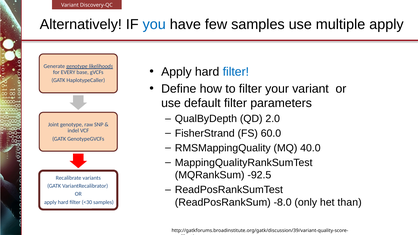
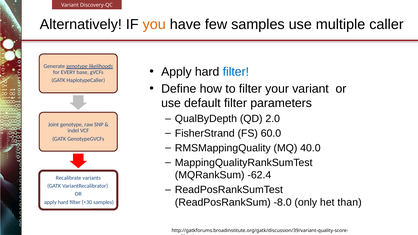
you colour: blue -> orange (154, 24)
multiple apply: apply -> caller (386, 24)
-92.5: -92.5 -> -62.4 (259, 175)
